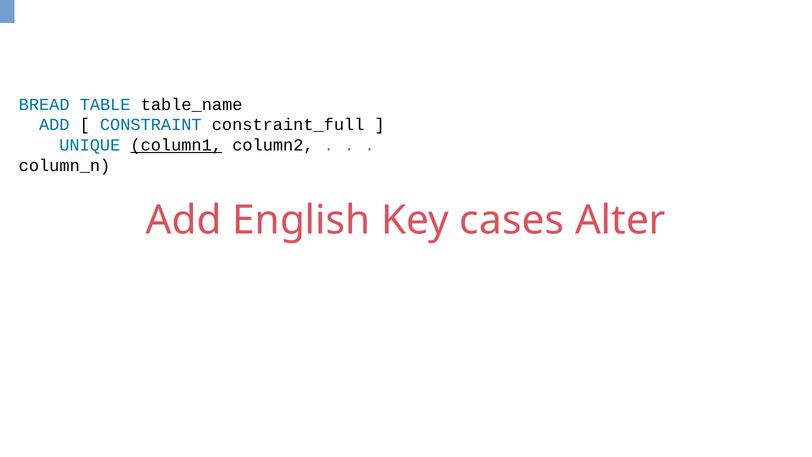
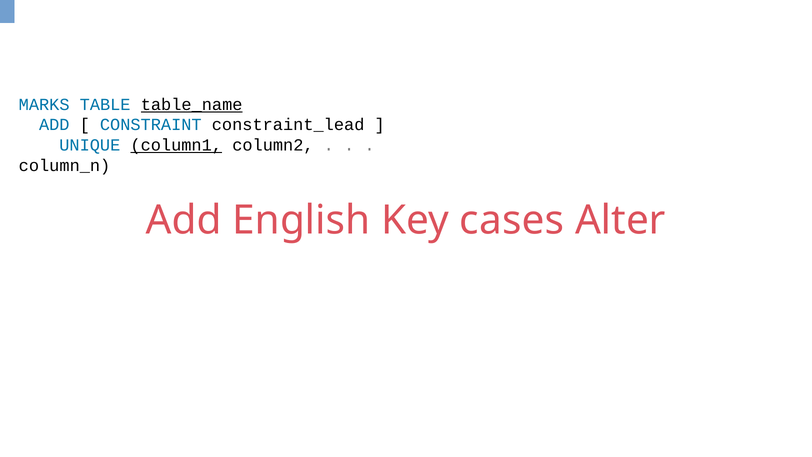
BREAD: BREAD -> MARKS (44, 104)
table_name underline: none -> present (192, 104)
constraint_full: constraint_full -> constraint_lead (288, 125)
